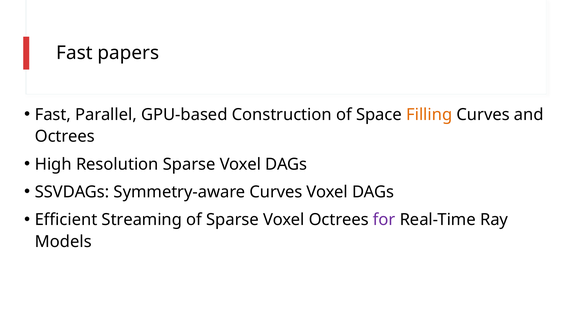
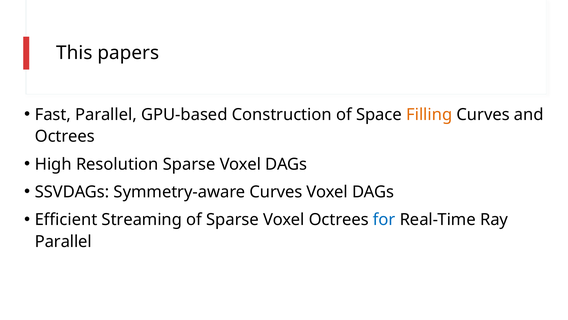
Fast: Fast -> This (74, 53)
for colour: purple -> blue (384, 219)
Models: Models -> Parallel (63, 241)
